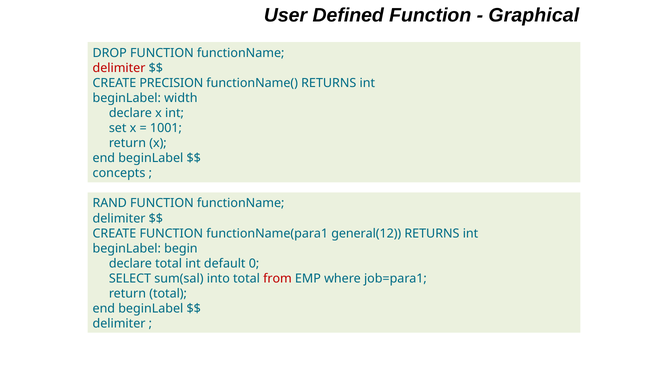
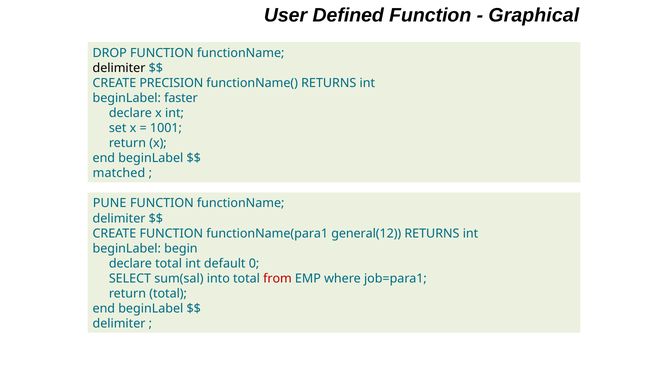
delimiter colour: red -> black (119, 68)
width: width -> faster (181, 98)
concepts: concepts -> matched (119, 173)
RAND: RAND -> PUNE (110, 203)
